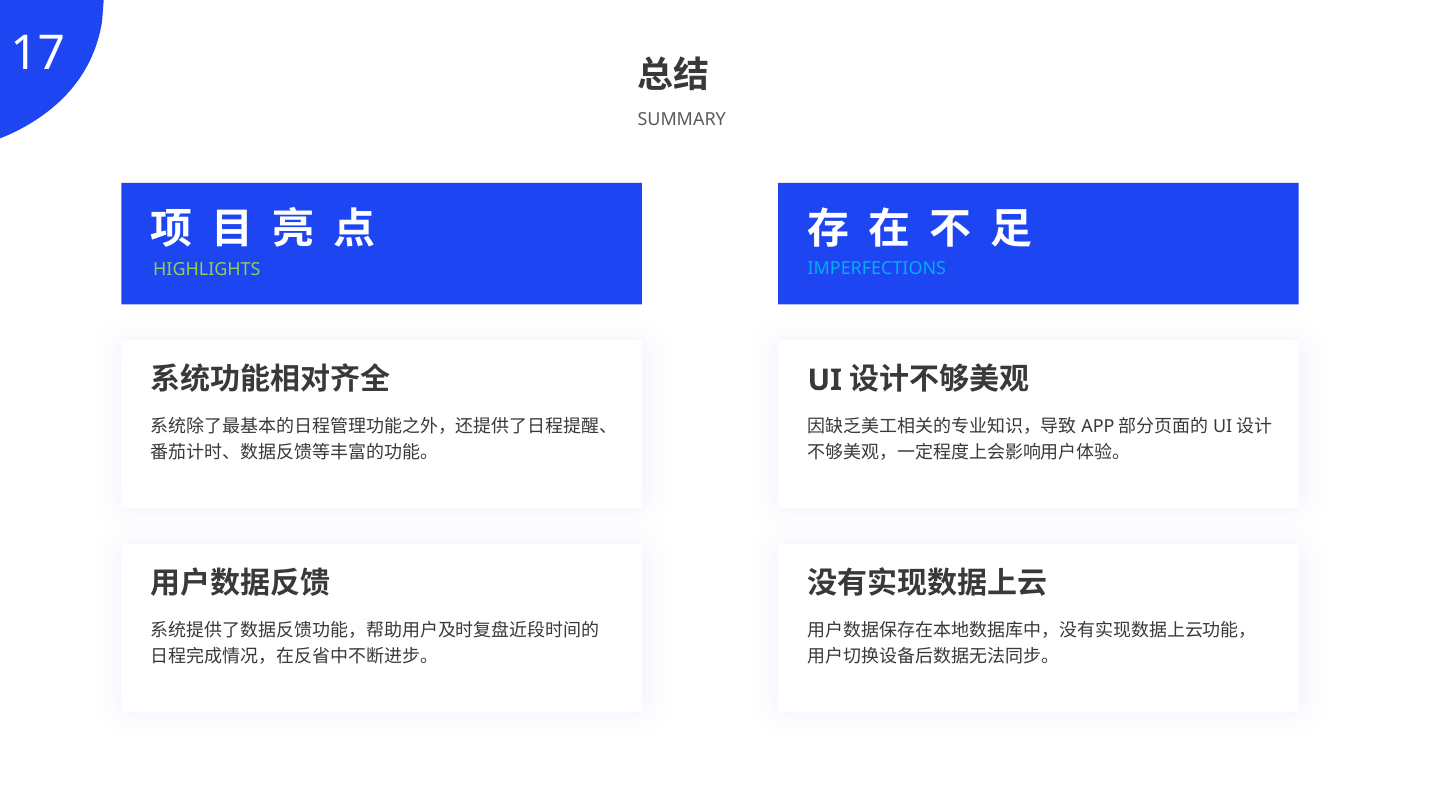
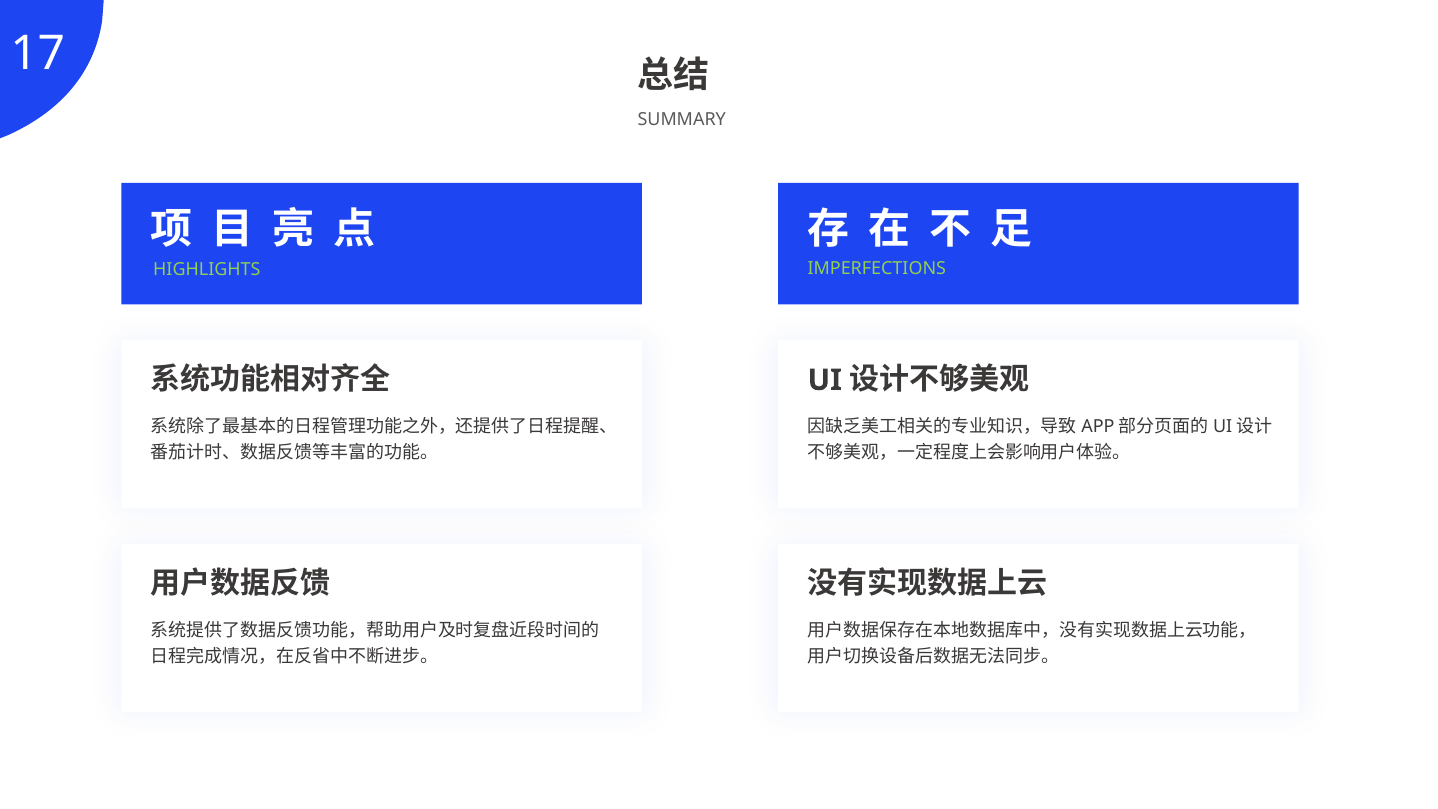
IMPERFECTIONS colour: light blue -> light green (877, 269)
